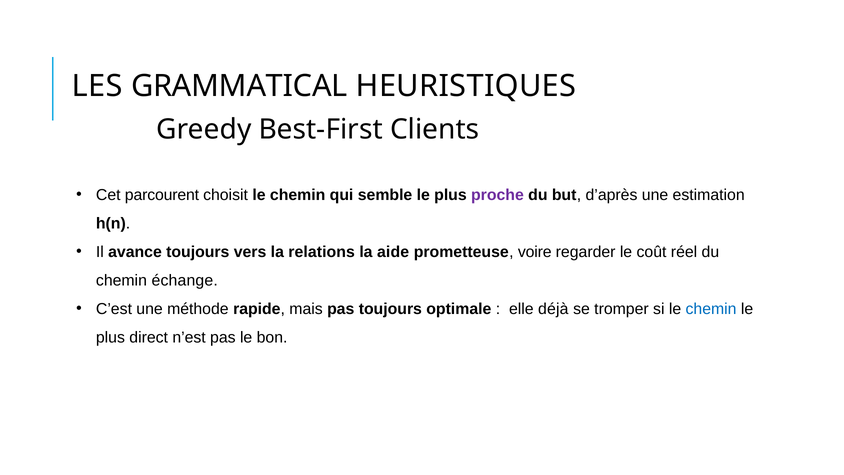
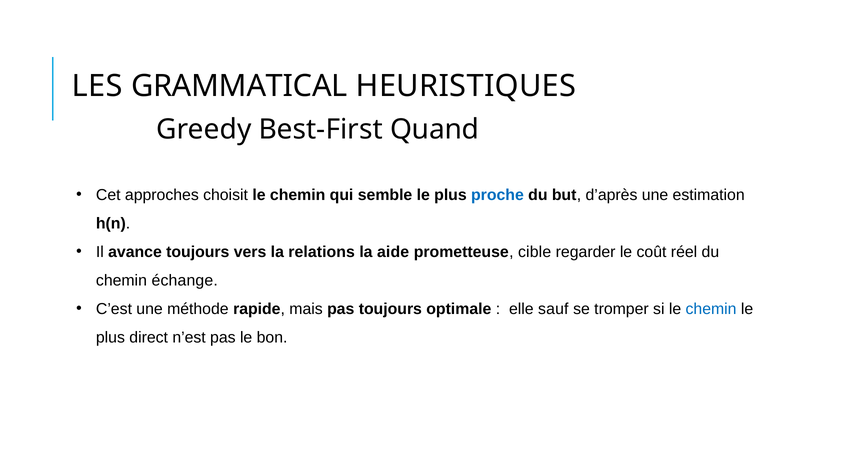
Clients: Clients -> Quand (435, 130)
parcourent: parcourent -> approches (162, 195)
proche colour: purple -> blue (497, 195)
voire: voire -> cible (535, 252)
déjà: déjà -> sauf (553, 309)
